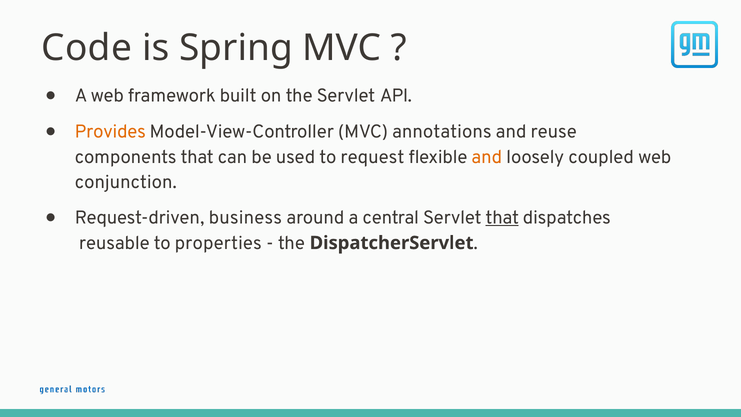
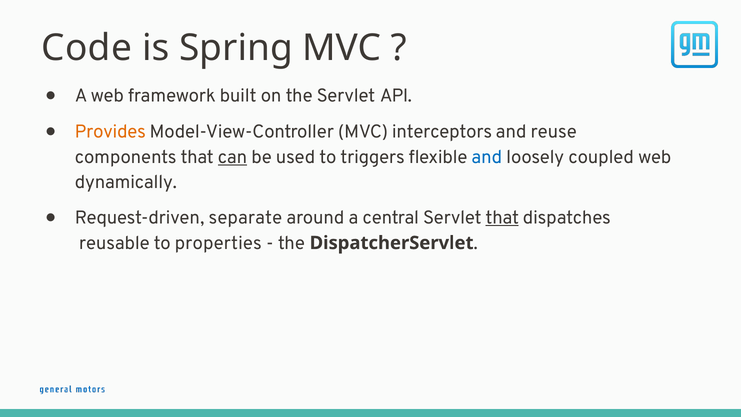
annotations: annotations -> interceptors (442, 132)
can underline: none -> present (232, 157)
request: request -> triggers (373, 157)
and colour: orange -> blue (487, 157)
conjunction: conjunction -> dynamically (126, 182)
business: business -> separate (245, 218)
